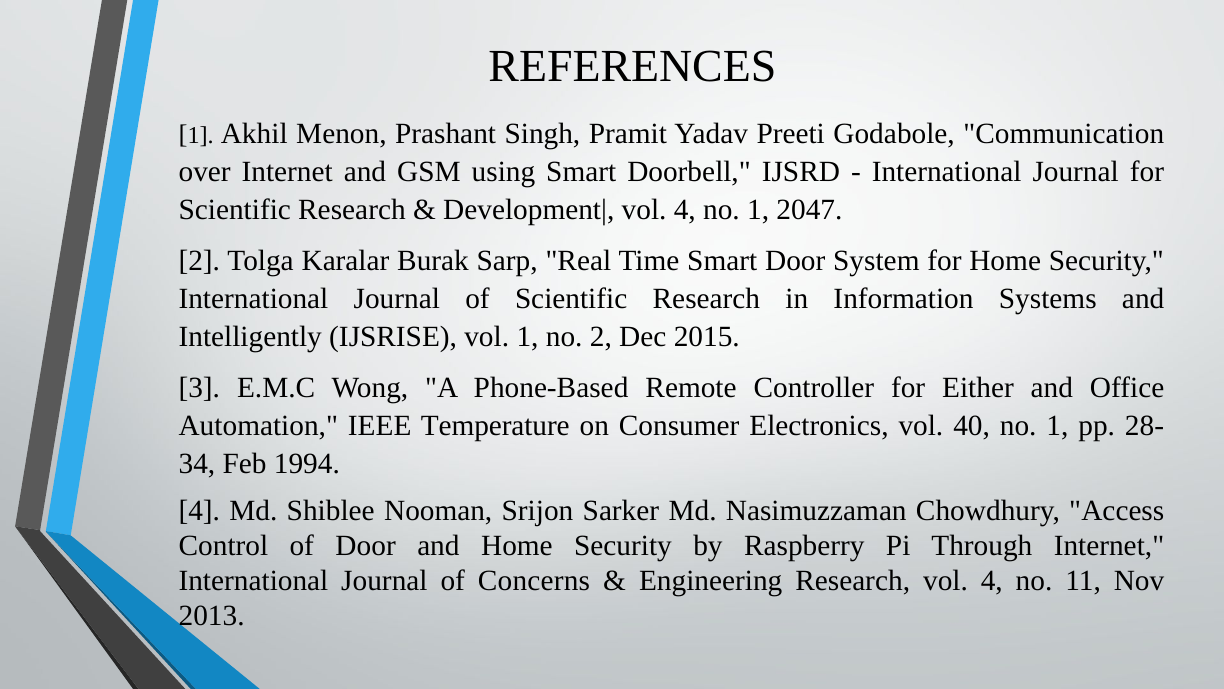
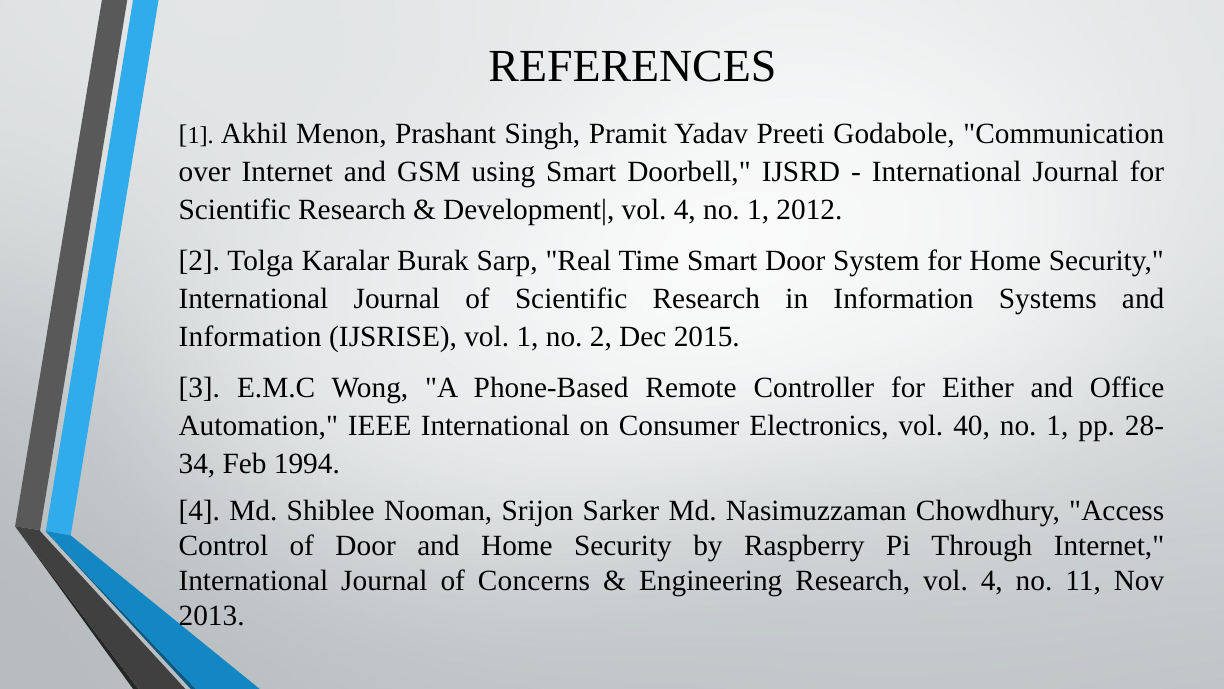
2047: 2047 -> 2012 (809, 210)
Intelligently: Intelligently -> Information (250, 337)
IEEE Temperature: Temperature -> International (495, 425)
